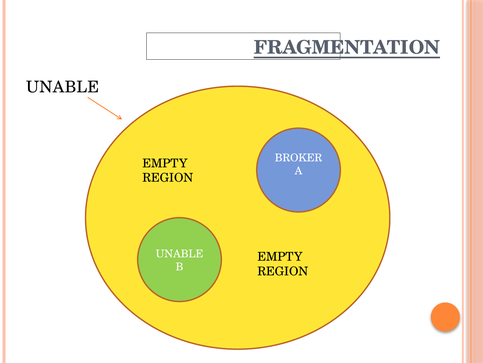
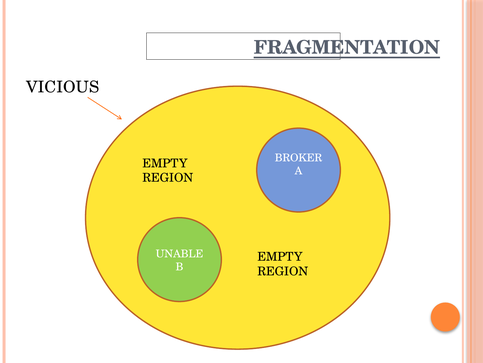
UNABLE: UNABLE -> VICIOUS (63, 87)
